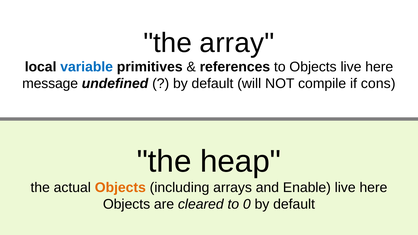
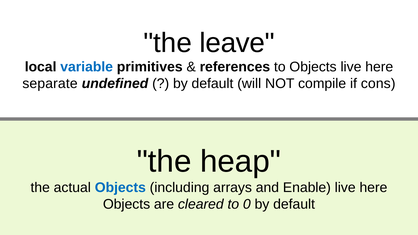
array: array -> leave (237, 43)
message: message -> separate (50, 84)
Objects colour: orange -> blue (120, 188)
